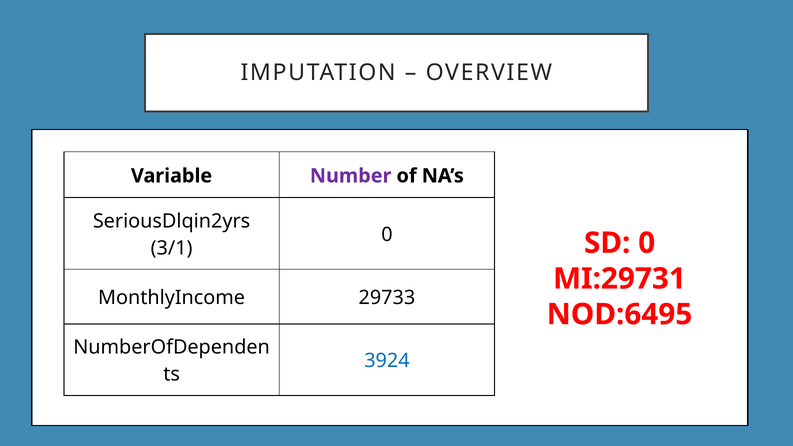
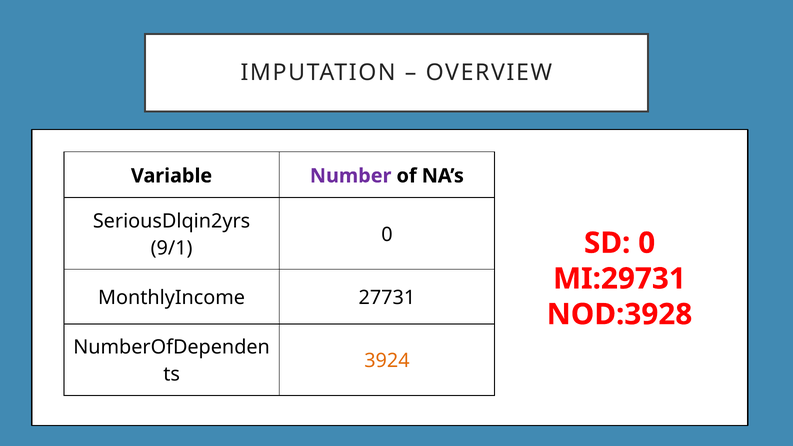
3/1: 3/1 -> 9/1 (172, 248)
29733: 29733 -> 27731 (387, 298)
NOD:6495: NOD:6495 -> NOD:3928 (619, 314)
3924 colour: blue -> orange (387, 361)
